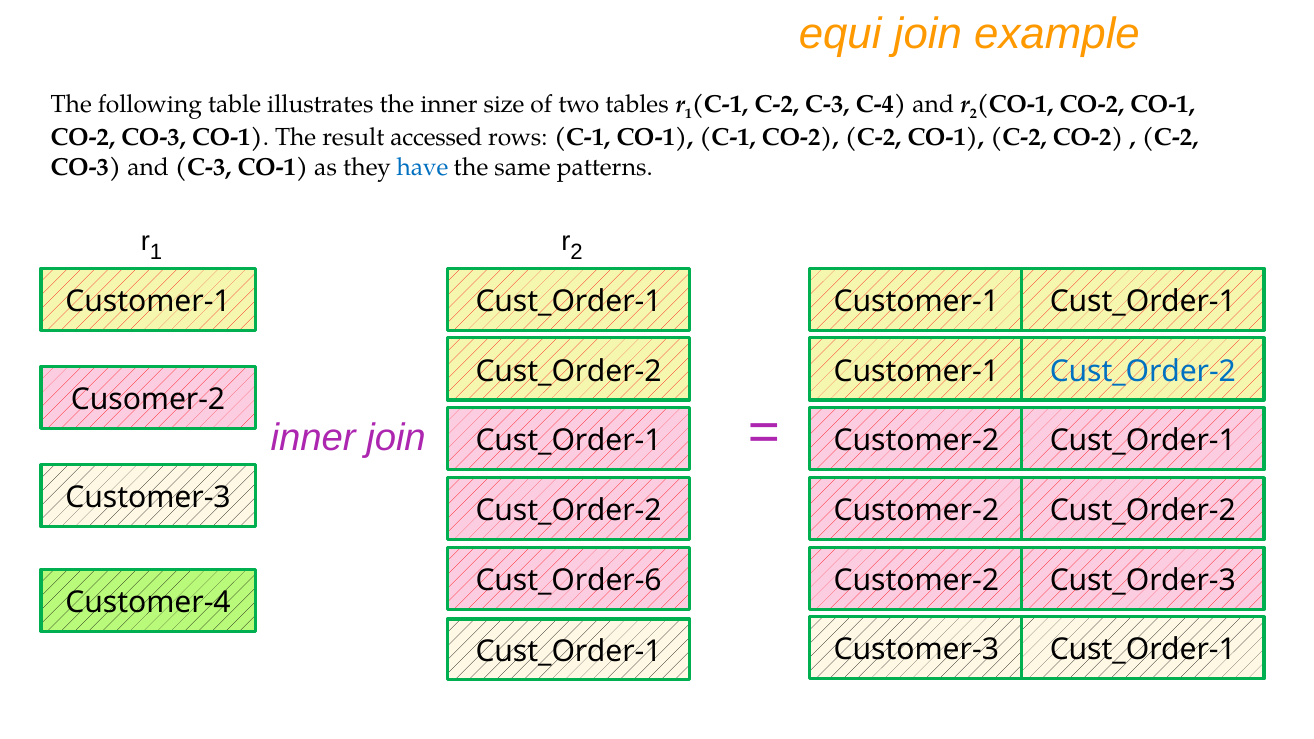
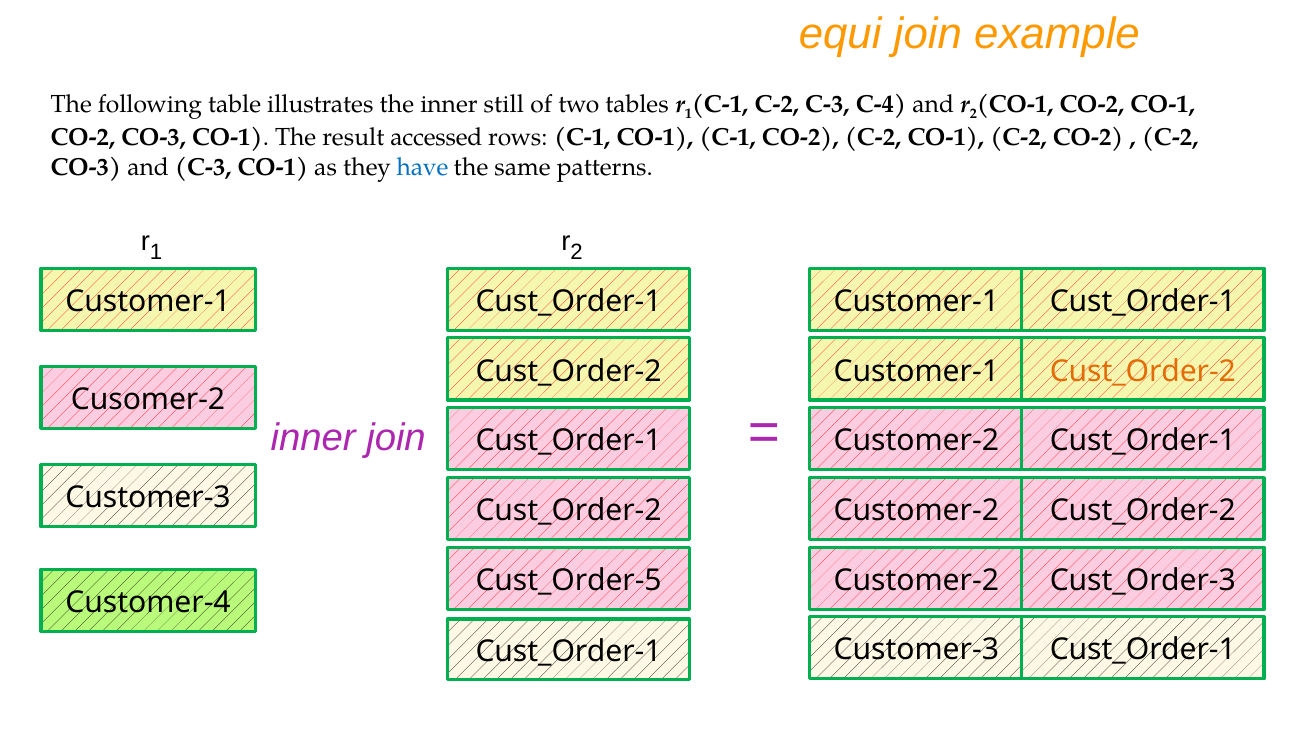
size: size -> still (504, 104)
Cust_Order-2 colour: blue -> orange (1143, 371)
Cust_Order-6: Cust_Order-6 -> Cust_Order-5 (569, 581)
